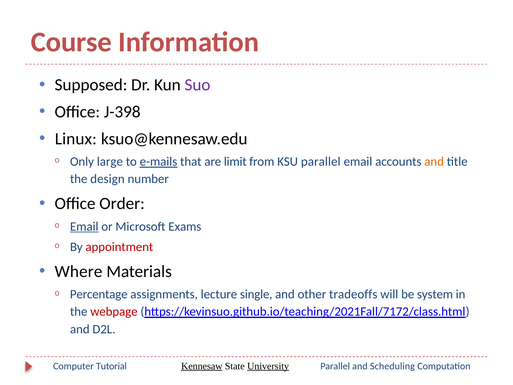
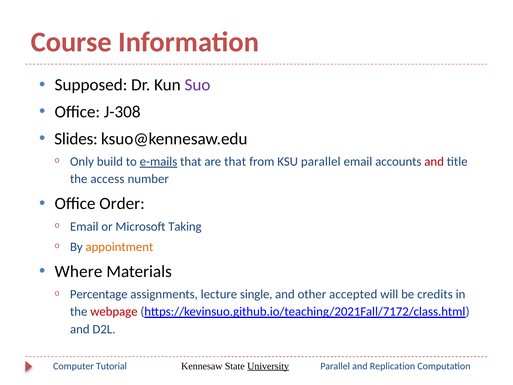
J-398: J-398 -> J-308 (122, 112)
Linux: Linux -> Slides (76, 139)
large: large -> build (110, 162)
are limit: limit -> that (235, 162)
and colour: orange -> red (434, 162)
design: design -> access (107, 179)
Email underline: present -> none (84, 226)
Exams: Exams -> Taking (185, 226)
appointment colour: red -> orange (119, 247)
tradeoffs: tradeoffs -> accepted (353, 294)
system: system -> credits (435, 294)
Kennesaw underline: present -> none (202, 366)
Scheduling: Scheduling -> Replication (392, 366)
